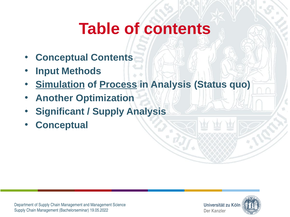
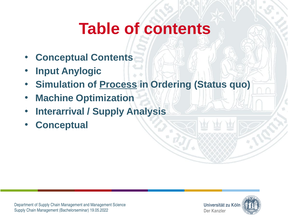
Methods: Methods -> Anylogic (81, 71)
Simulation underline: present -> none (60, 85)
in Analysis: Analysis -> Ordering (171, 85)
Another: Another -> Machine (54, 98)
Significant: Significant -> Interarrival (60, 112)
